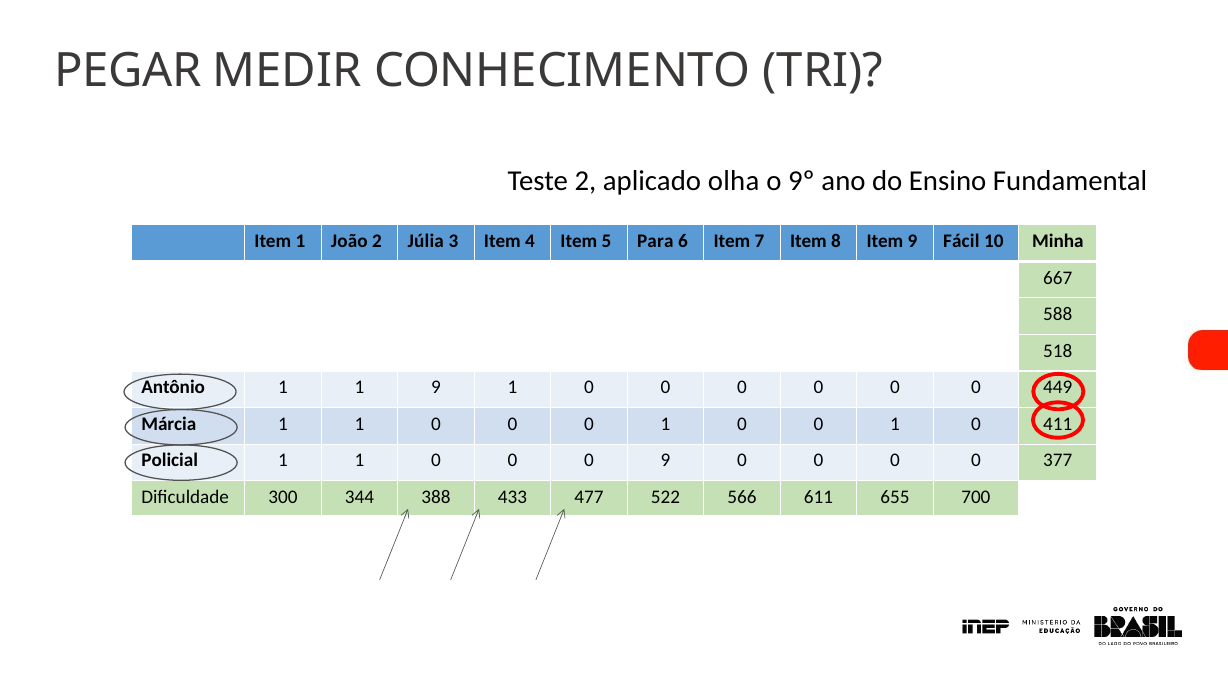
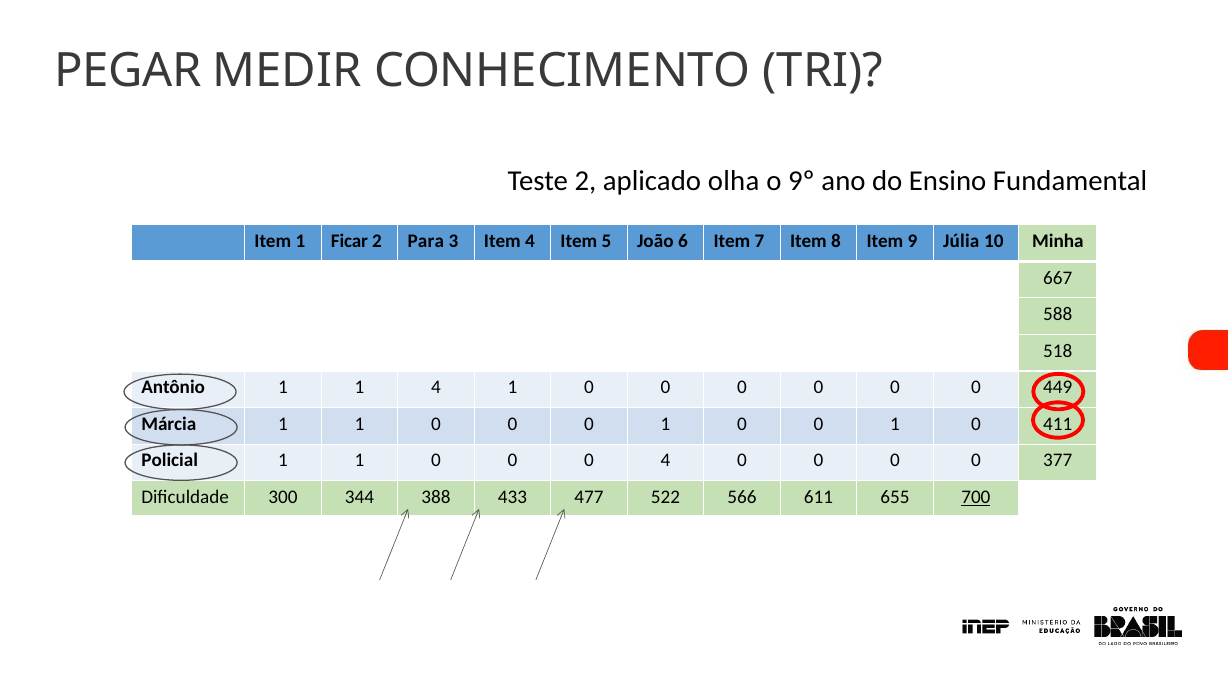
João: João -> Ficar (349, 241)
Júlia: Júlia -> Para (426, 241)
Para: Para -> João (655, 241)
Fácil: Fácil -> Júlia (961, 241)
1 9: 9 -> 4 (436, 387)
0 9: 9 -> 4 (666, 460)
700 underline: none -> present (976, 497)
